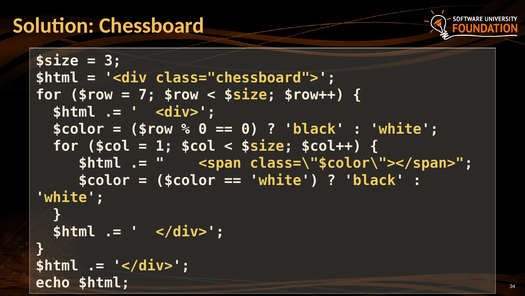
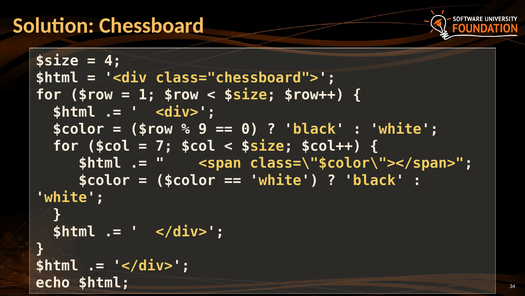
3: 3 -> 4 (113, 61)
7: 7 -> 1 (147, 95)
0: 0 -> 9 (203, 129)
1: 1 -> 7 (164, 146)
